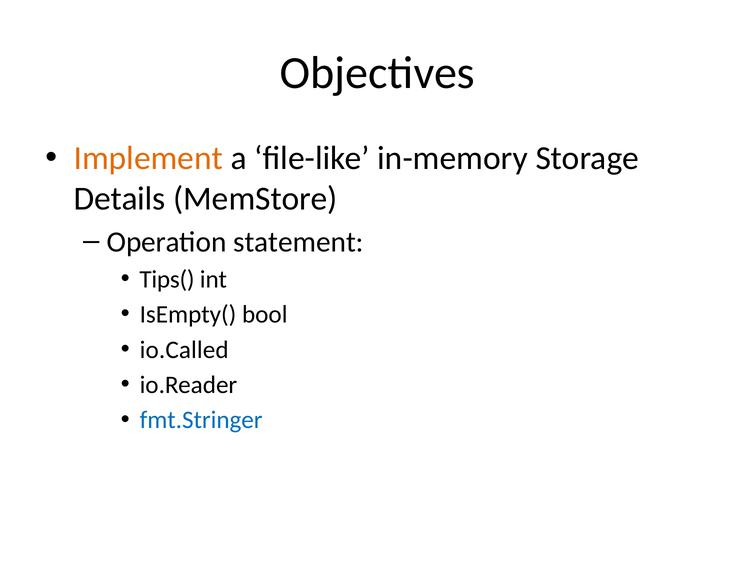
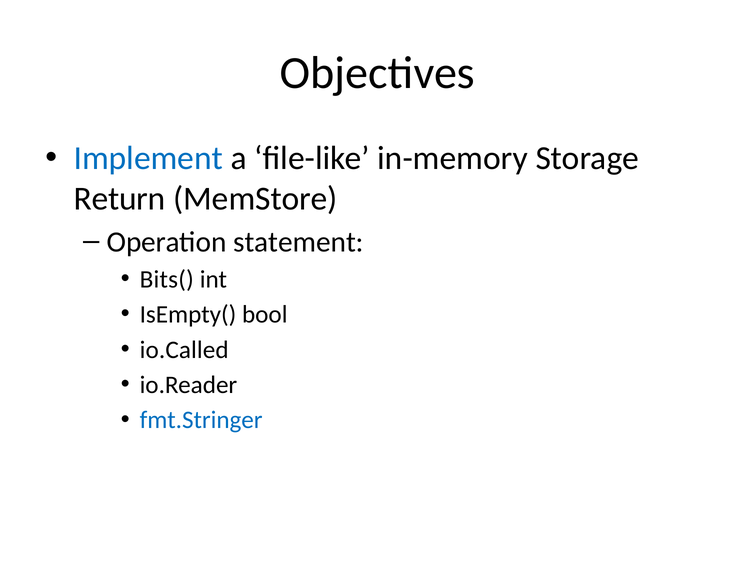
Implement colour: orange -> blue (148, 158)
Details: Details -> Return (120, 199)
Tips(: Tips( -> Bits( (167, 279)
